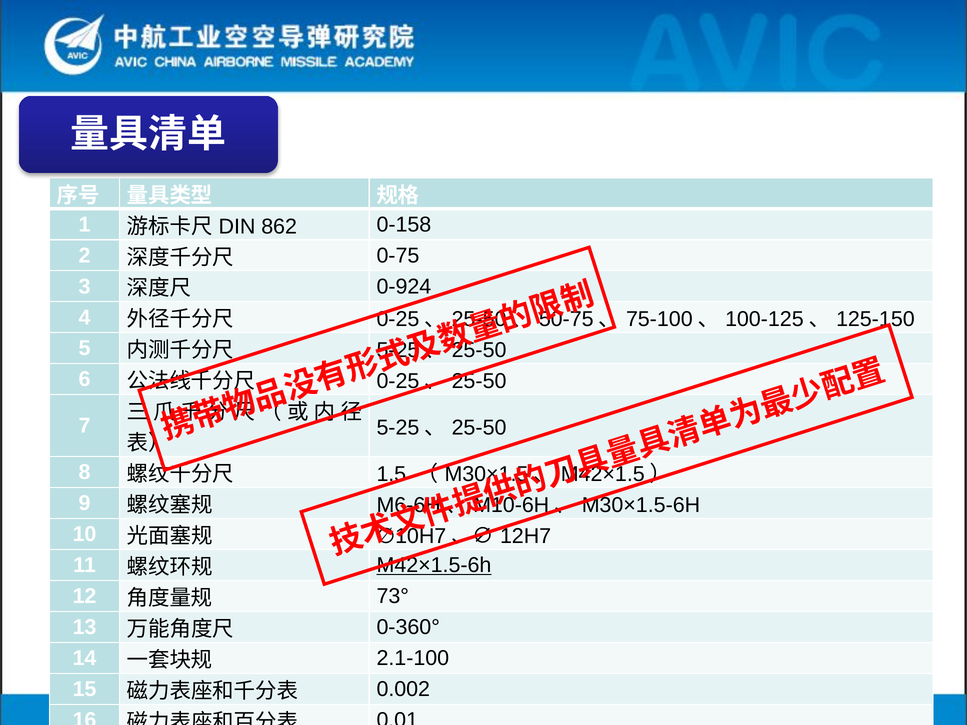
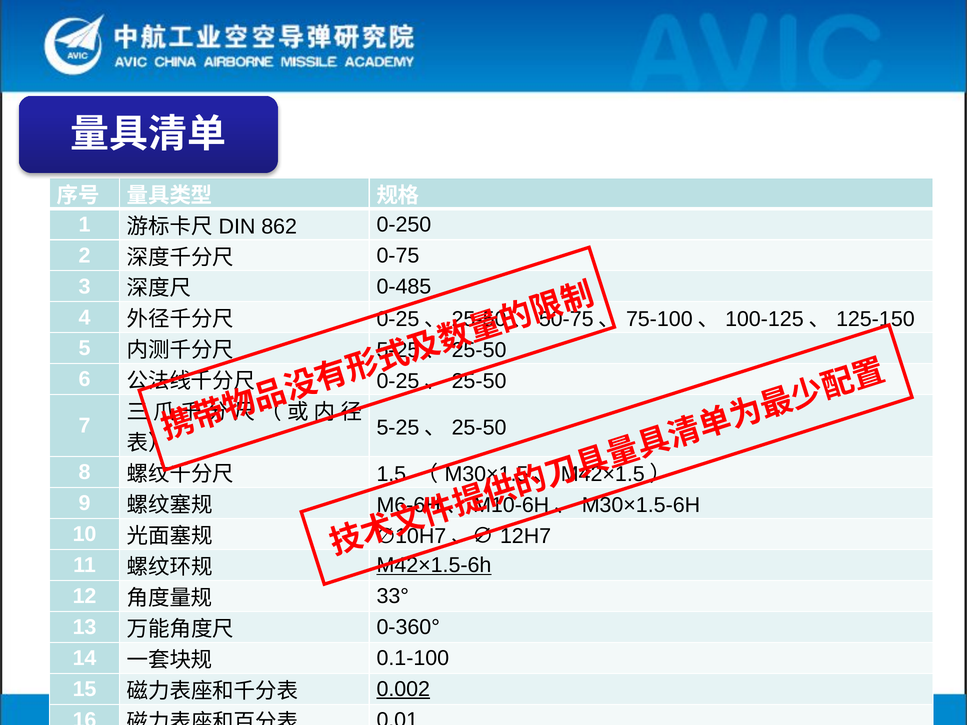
0-158: 0-158 -> 0-250 (404, 225)
0-924: 0-924 -> 0-485 (404, 287)
73°: 73° -> 33° (393, 596)
2.1-100: 2.1-100 -> 0.1-100 (413, 658)
0.002 underline: none -> present (403, 689)
